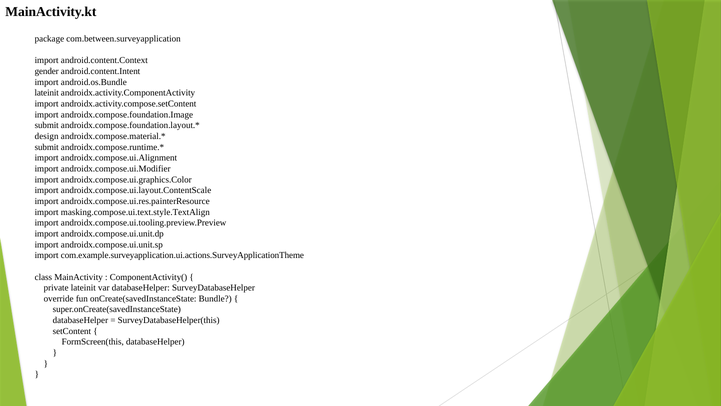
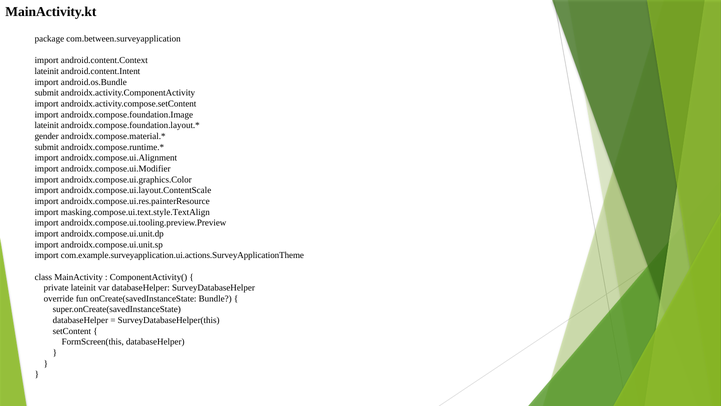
gender: gender -> lateinit (47, 71)
lateinit: lateinit -> submit (47, 93)
submit: submit -> lateinit (47, 125)
design: design -> gender (47, 136)
